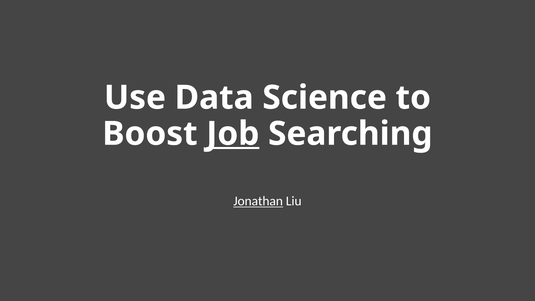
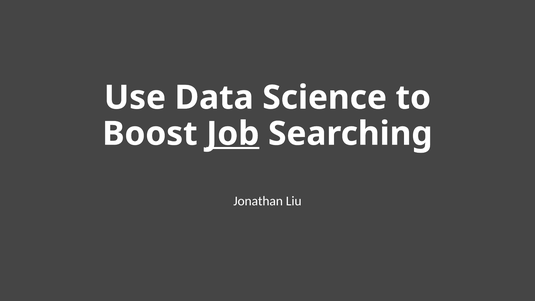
Jonathan underline: present -> none (258, 201)
